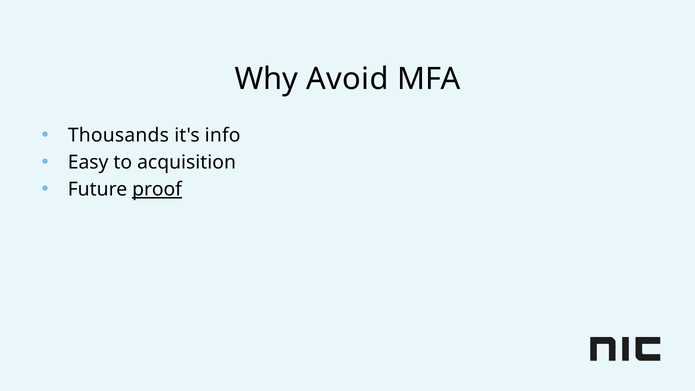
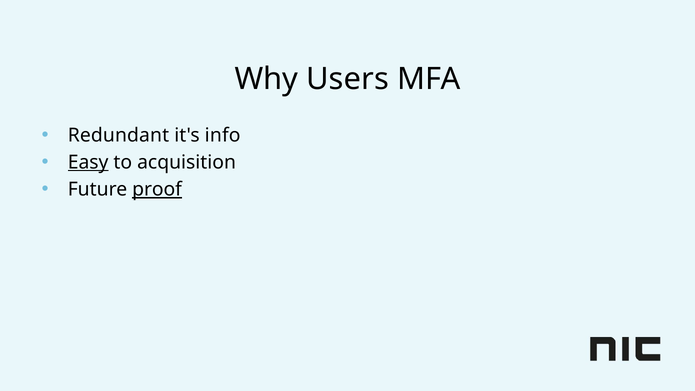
Avoid: Avoid -> Users (348, 79)
Thousands: Thousands -> Redundant (118, 135)
Easy underline: none -> present (88, 162)
